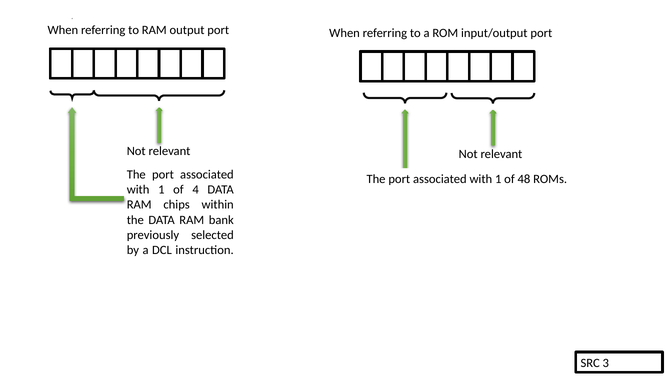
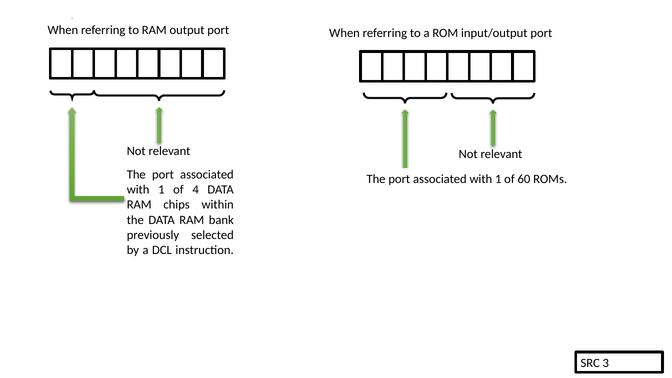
48: 48 -> 60 (524, 179)
